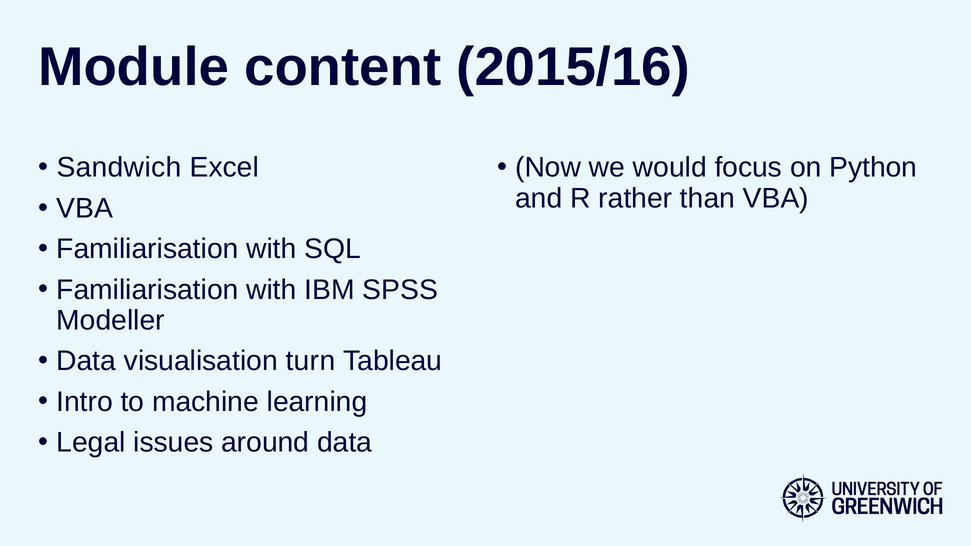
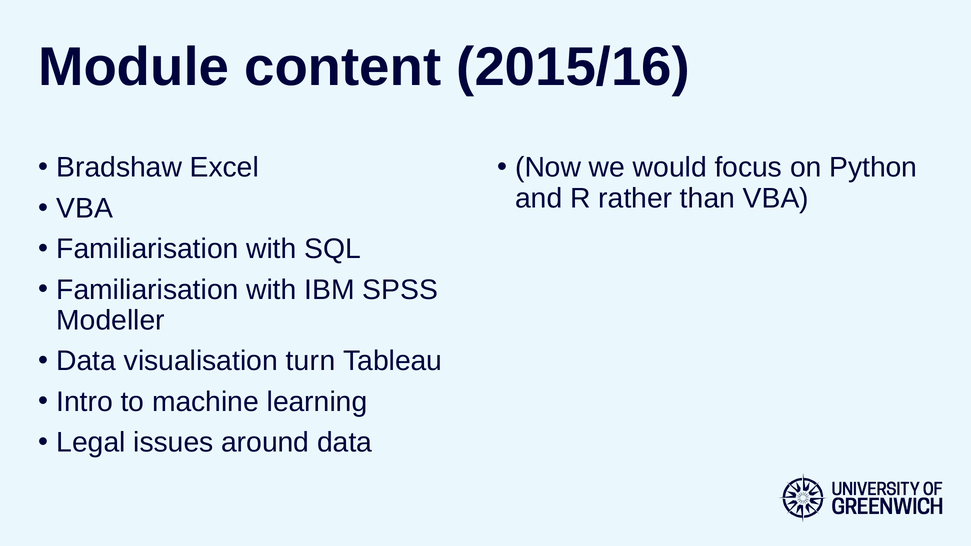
Sandwich: Sandwich -> Bradshaw (119, 168)
